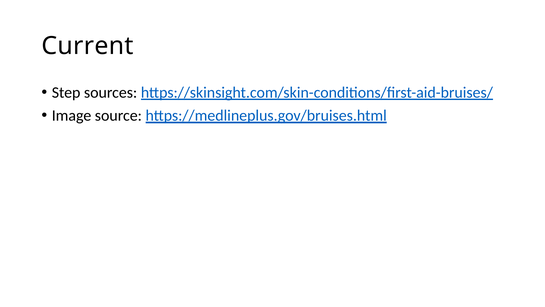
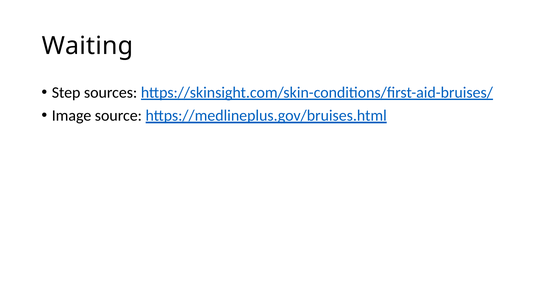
Current: Current -> Waiting (87, 46)
